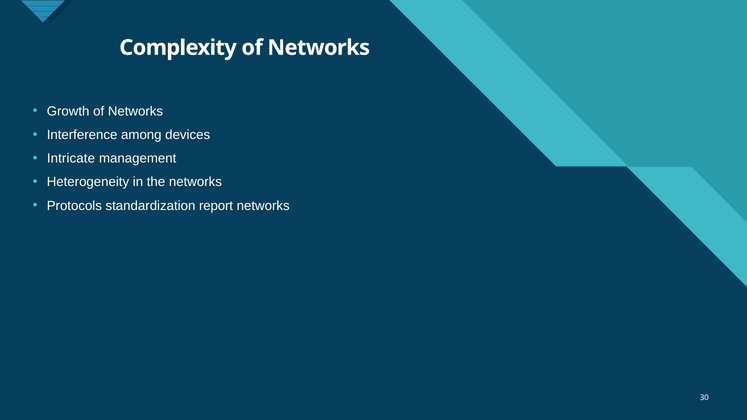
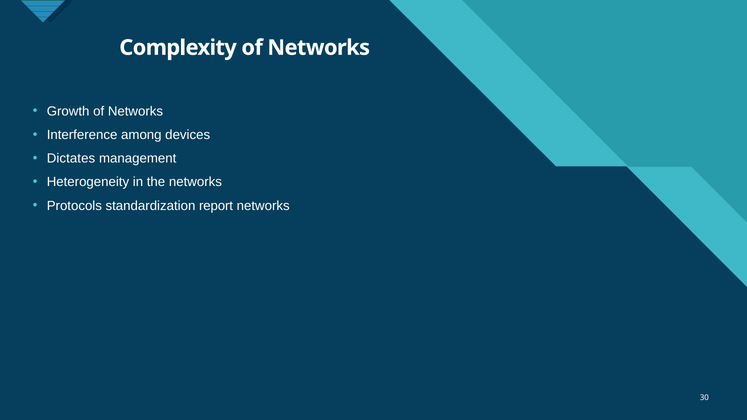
Intricate: Intricate -> Dictates (71, 159)
